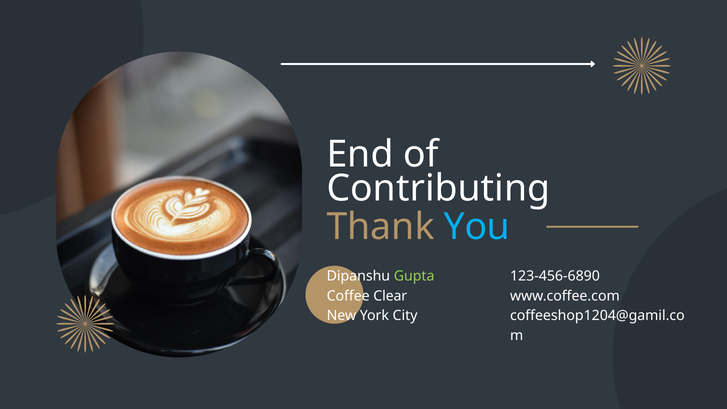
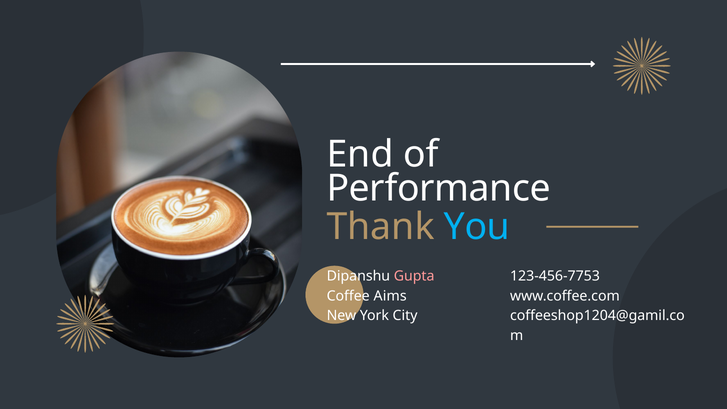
Contributing: Contributing -> Performance (439, 189)
Gupta colour: light green -> pink (414, 276)
123-456-6890: 123-456-6890 -> 123-456-7753 (555, 276)
Clear: Clear -> Aims (390, 296)
